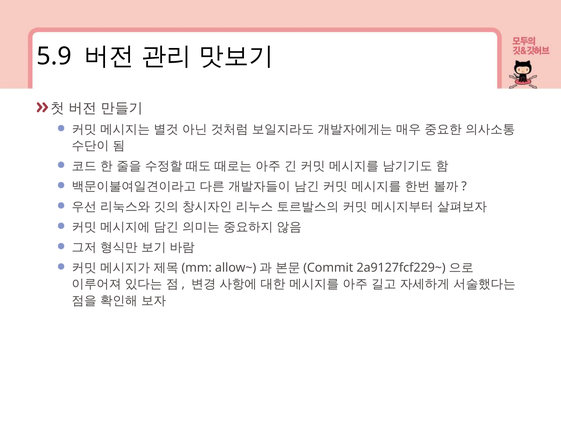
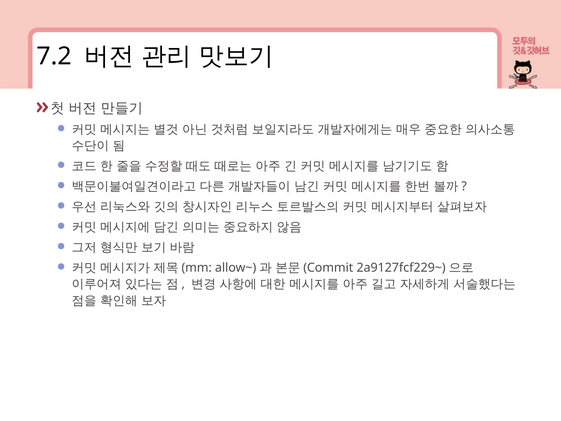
5.9: 5.9 -> 7.2 (54, 56)
